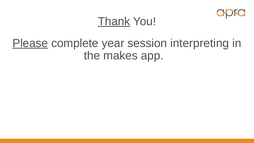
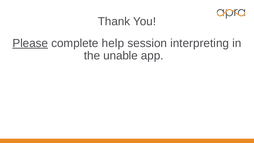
Thank underline: present -> none (114, 21)
year: year -> help (113, 43)
makes: makes -> unable (121, 56)
